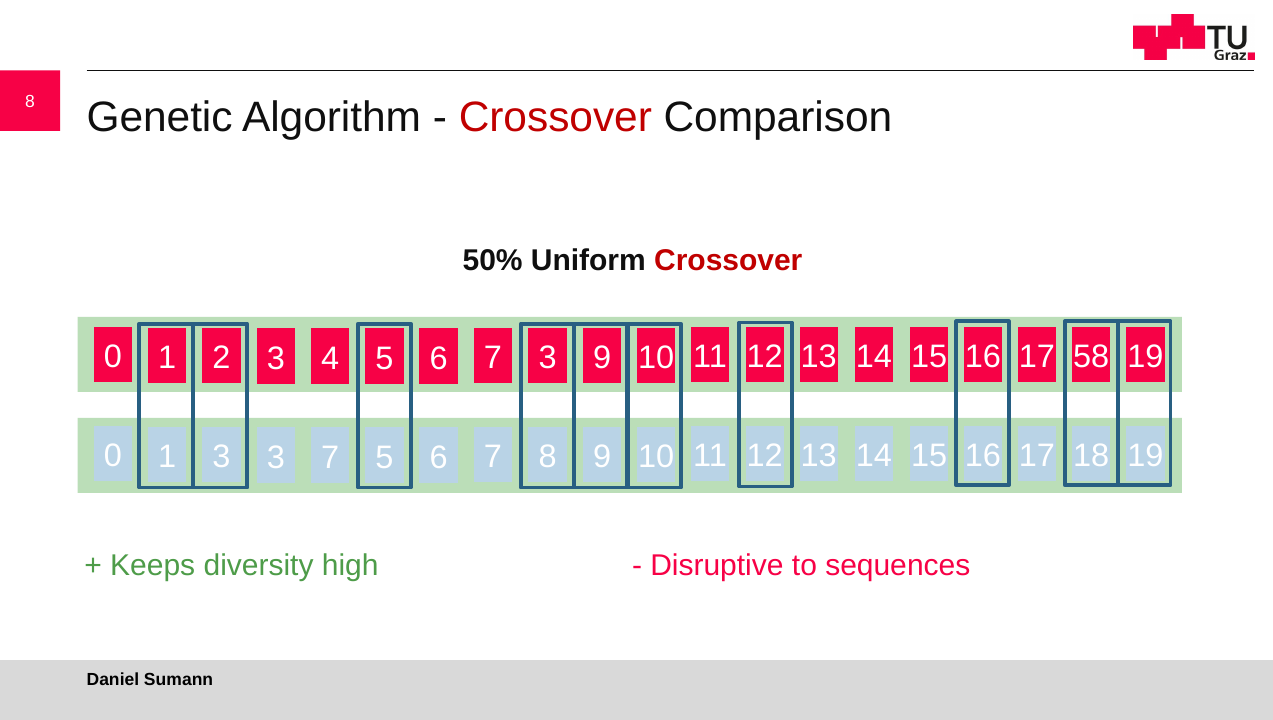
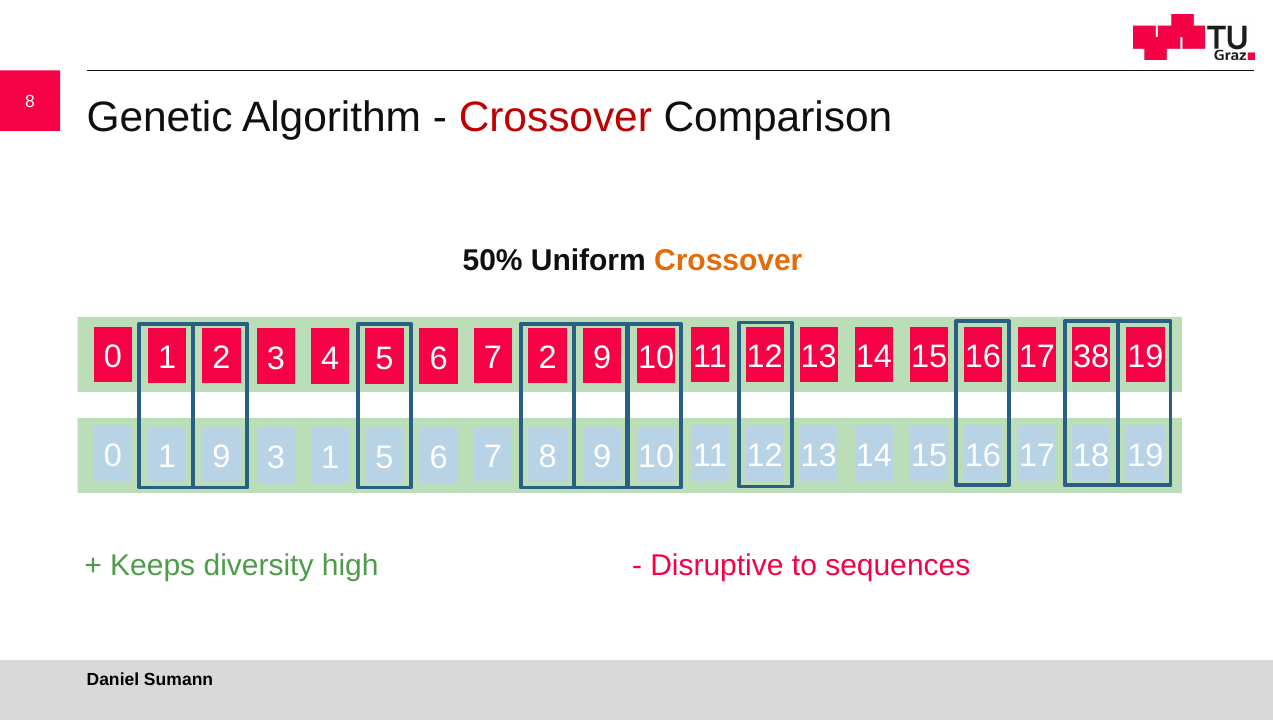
Crossover colour: red -> orange (728, 260)
5 3: 3 -> 2 (548, 358)
58: 58 -> 38 (1091, 357)
3 7: 7 -> 1 (330, 457)
1 3: 3 -> 9 (221, 457)
